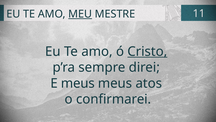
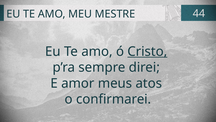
MEU underline: present -> none (80, 14)
11: 11 -> 44 (199, 14)
E meus: meus -> amor (78, 83)
